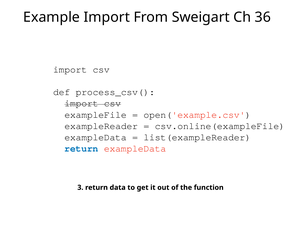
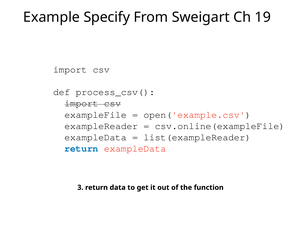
Example Import: Import -> Specify (107, 17)
36: 36 -> 19 (263, 17)
